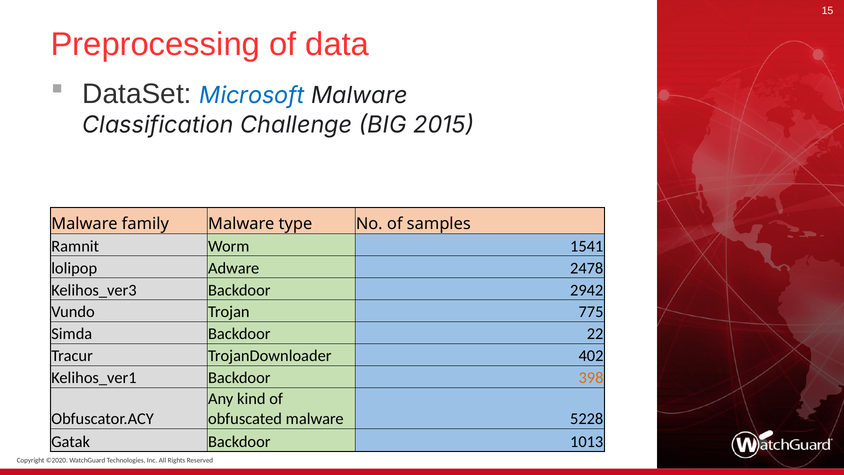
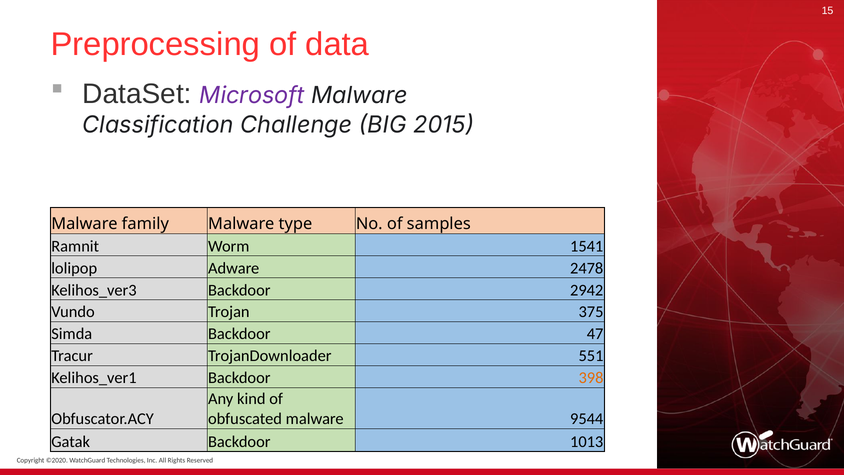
Microsoft colour: blue -> purple (252, 96)
775: 775 -> 375 (591, 312)
22: 22 -> 47 (595, 334)
402: 402 -> 551 (591, 356)
5228: 5228 -> 9544 (587, 419)
